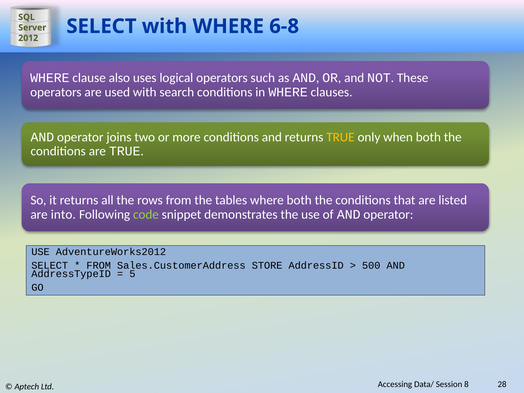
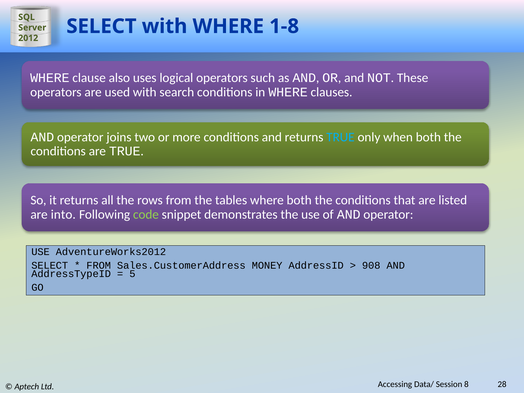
6-8: 6-8 -> 1-8 (284, 26)
TRUE colour: yellow -> light blue (340, 137)
STORE: STORE -> MONEY (267, 265)
500: 500 -> 908 (371, 265)
